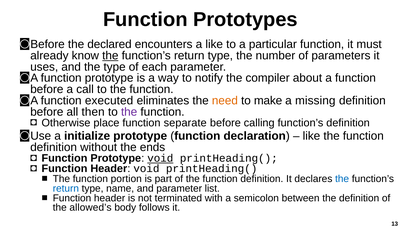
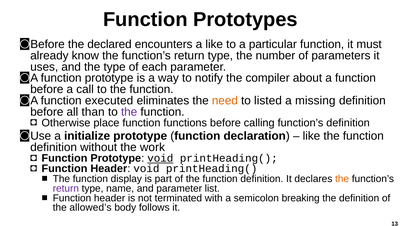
the underline: present -> none (110, 55)
make: make -> listed (268, 100)
then: then -> than (93, 112)
separate: separate -> functions (185, 123)
ends: ends -> work (152, 147)
portion: portion -> display (126, 178)
the colour: blue -> orange (342, 178)
return colour: blue -> purple (66, 188)
between: between -> breaking (301, 198)
